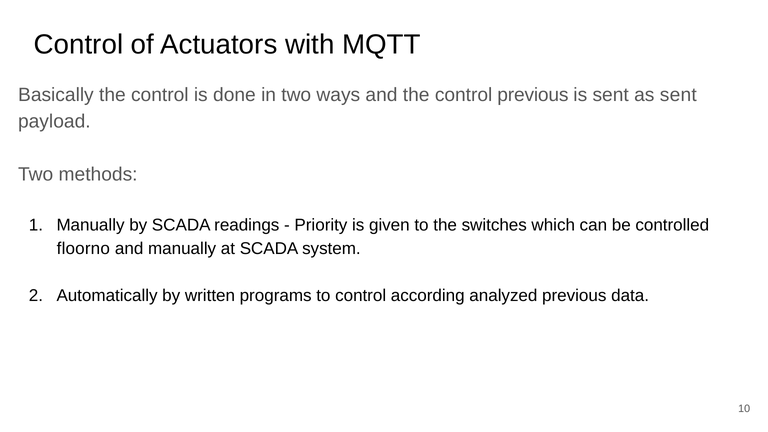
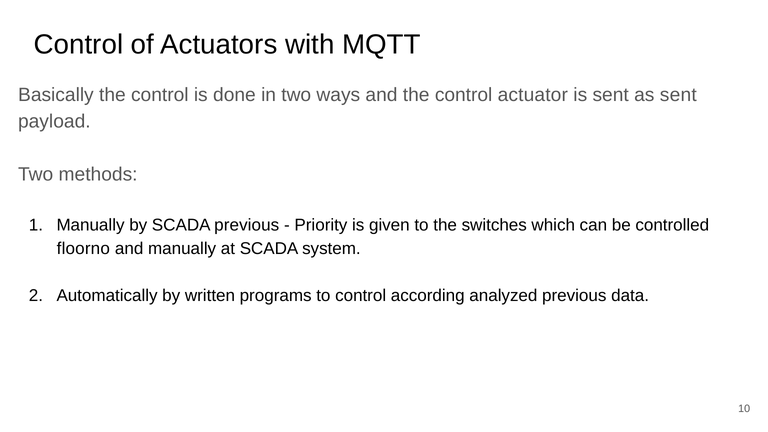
control previous: previous -> actuator (533, 95)
SCADA readings: readings -> previous (247, 225)
